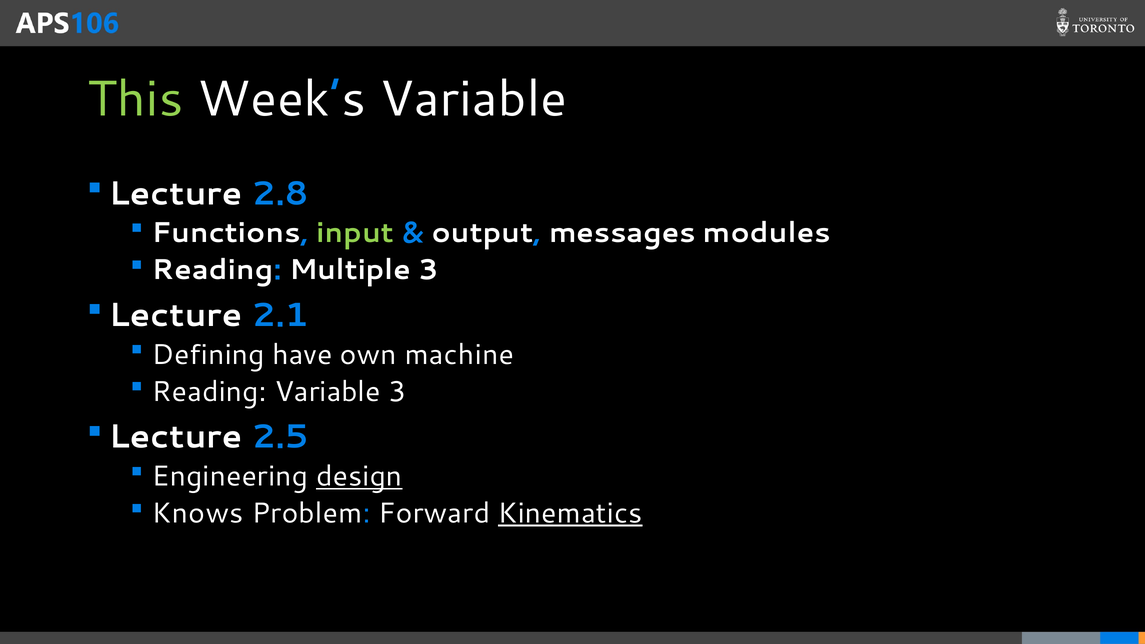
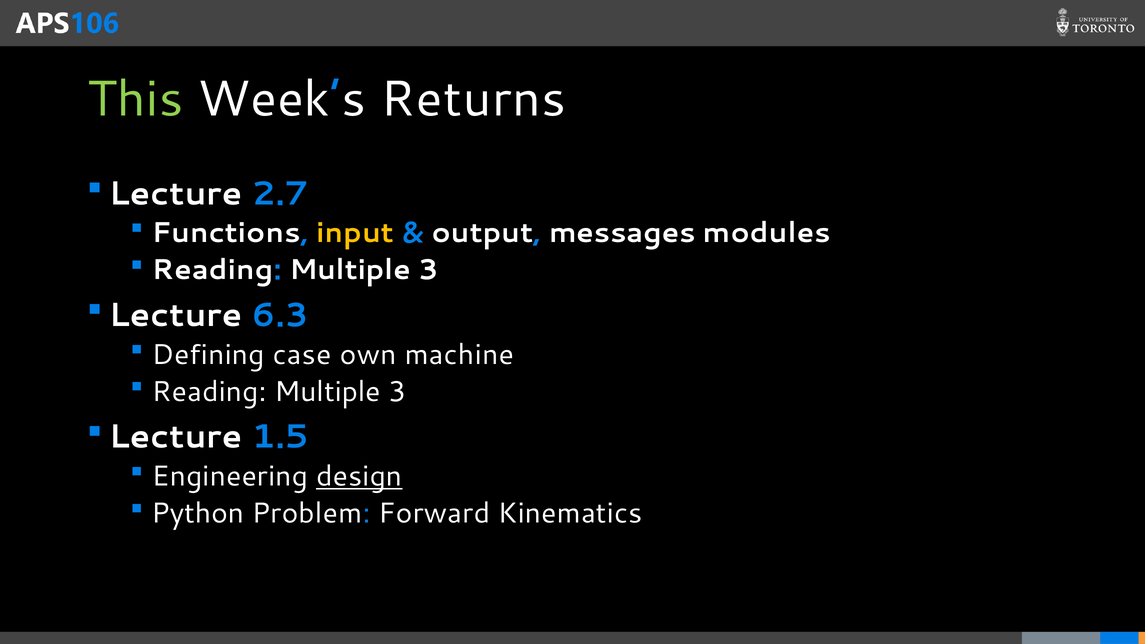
Week’s Variable: Variable -> Returns (473, 99)
2.8: 2.8 -> 2.7 (280, 194)
input colour: light green -> yellow (355, 233)
2.1: 2.1 -> 6.3 (280, 315)
have: have -> case (302, 355)
Variable: Variable -> Multiple (328, 392)
2.5: 2.5 -> 1.5 (280, 437)
Knows: Knows -> Python (198, 513)
Kinematics underline: present -> none (570, 513)
